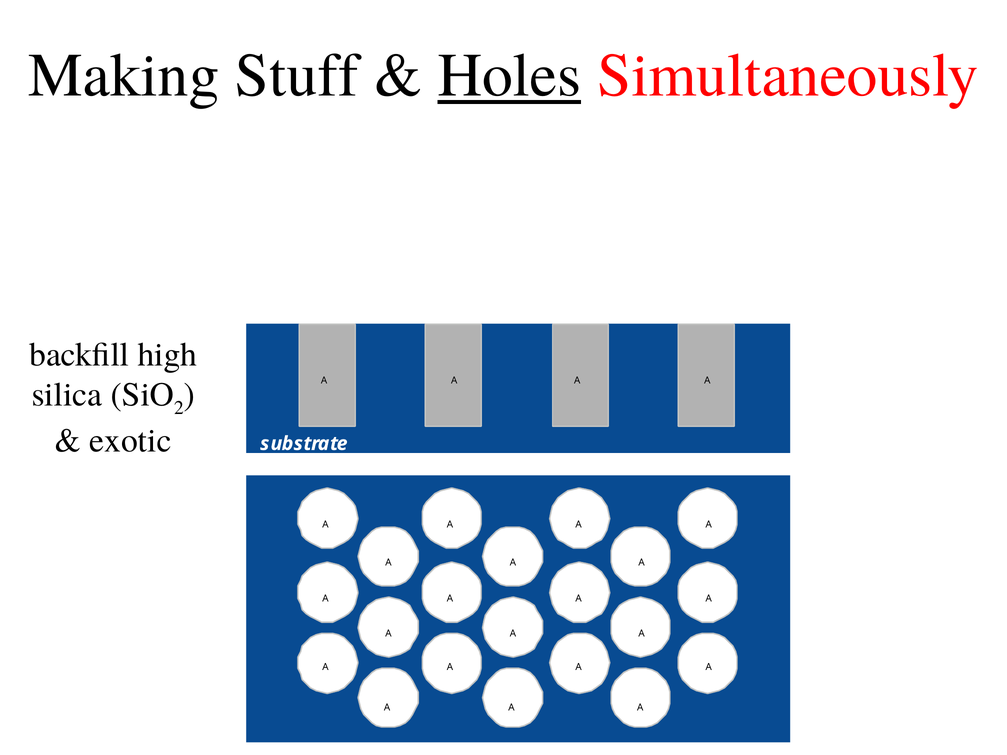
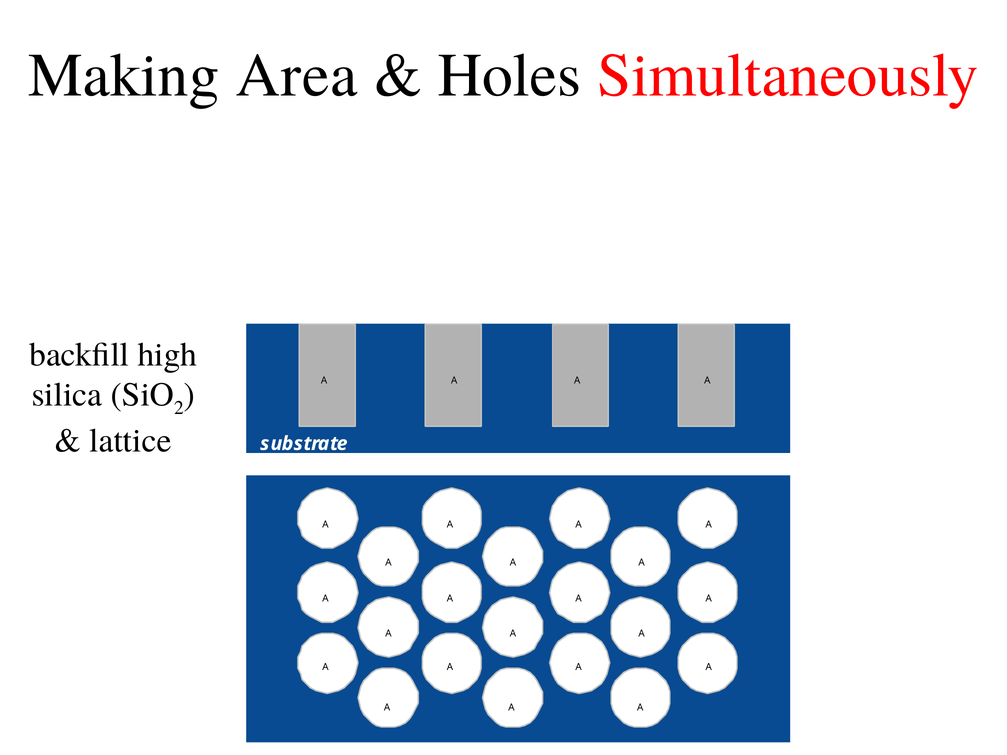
Stuff: Stuff -> Area (297, 76)
Holes underline: present -> none (509, 76)
exotic: exotic -> lattice (130, 441)
